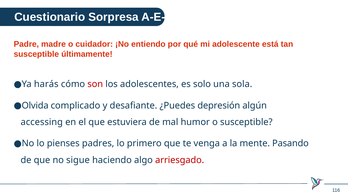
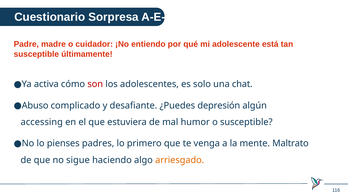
harás: harás -> activa (46, 84)
sola: sola -> chat (242, 84)
Olvida: Olvida -> Abuso (35, 105)
Pasando: Pasando -> Maltrato (290, 143)
arriesgado colour: red -> orange (180, 160)
